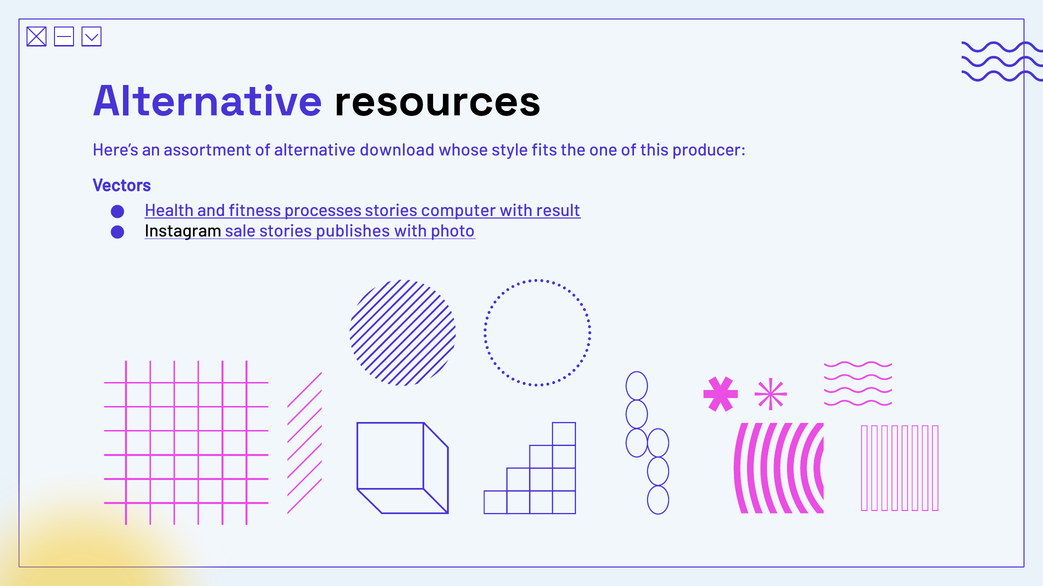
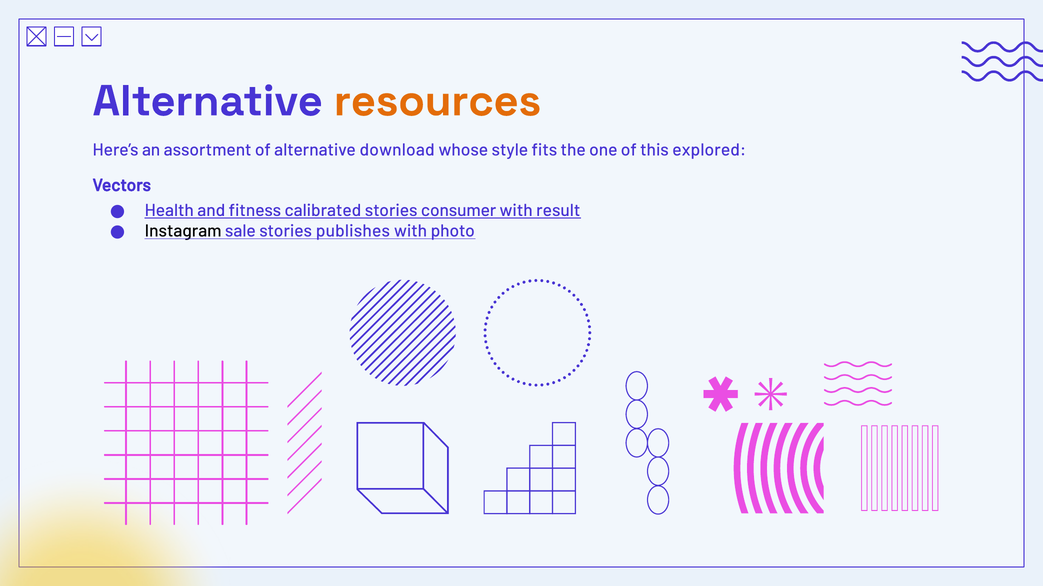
resources colour: black -> orange (438, 101)
producer: producer -> explored (709, 150)
processes: processes -> calibrated (323, 211)
computer: computer -> consumer (459, 211)
